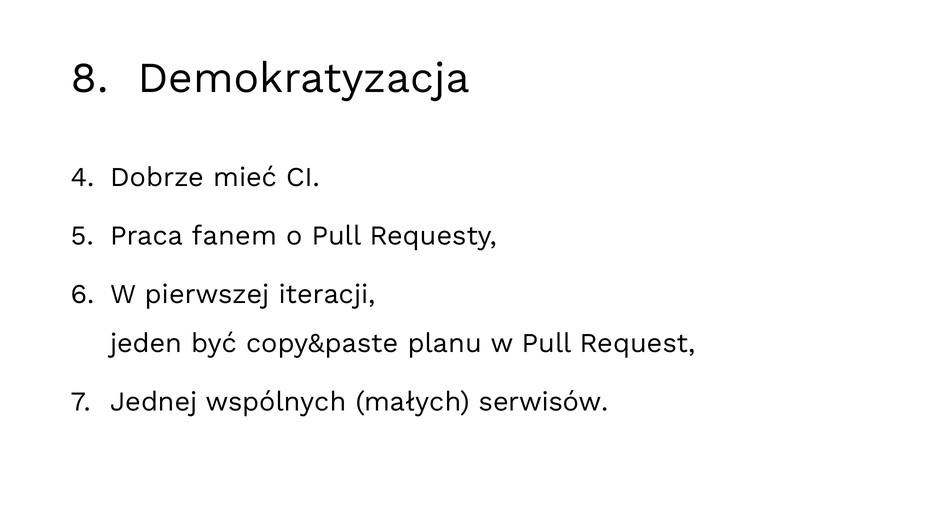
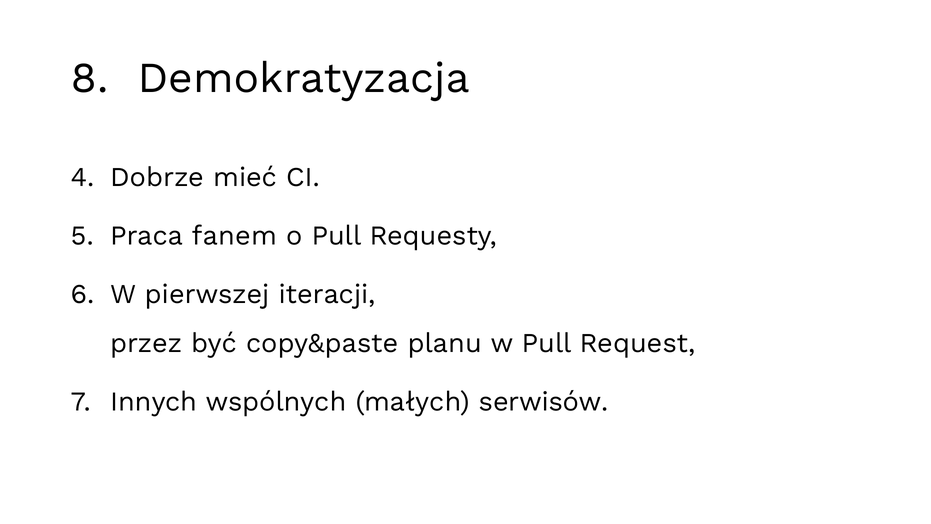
jeden: jeden -> przez (146, 343)
Jednej: Jednej -> Innych (154, 401)
